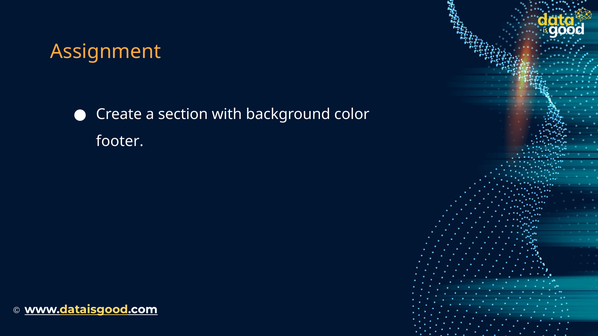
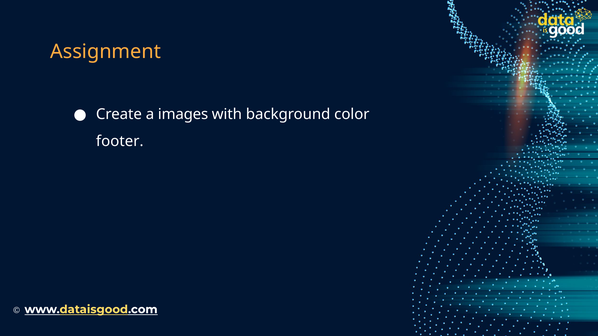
section: section -> images (183, 115)
